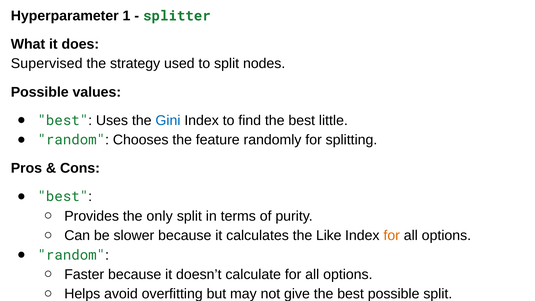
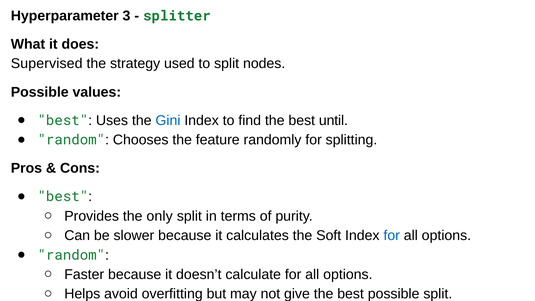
1: 1 -> 3 (127, 16)
little: little -> until (333, 120)
Like: Like -> Soft (329, 236)
for colour: orange -> blue (392, 236)
